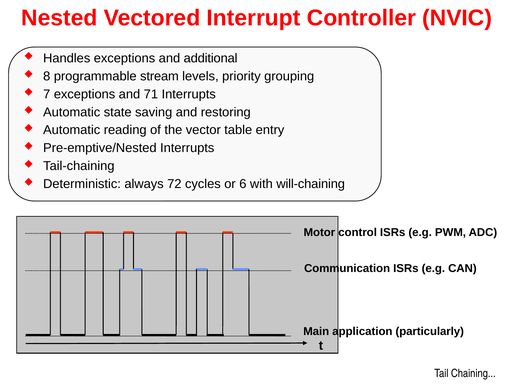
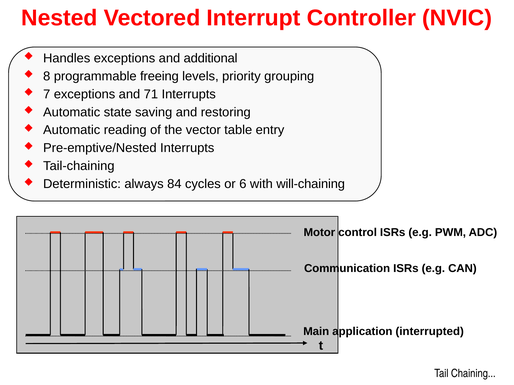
stream: stream -> freeing (159, 76)
72: 72 -> 84 (174, 184)
particularly: particularly -> interrupted (430, 332)
